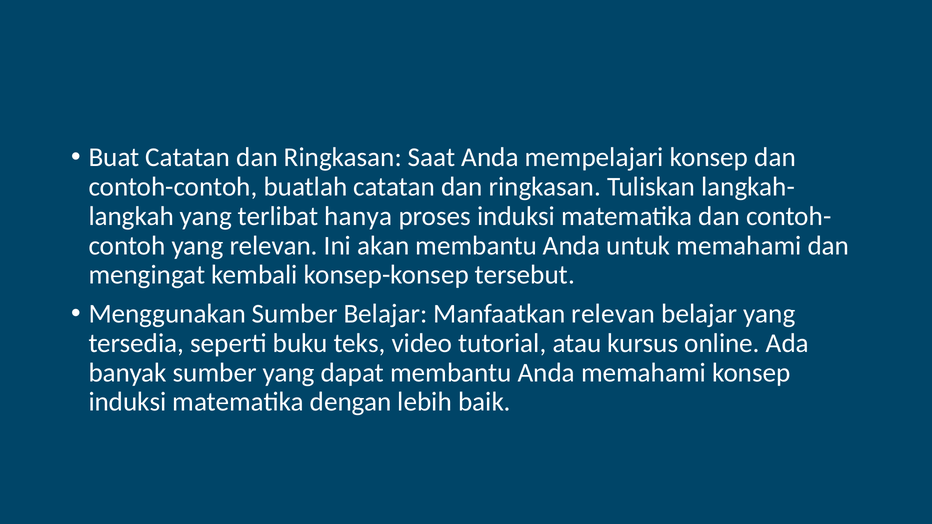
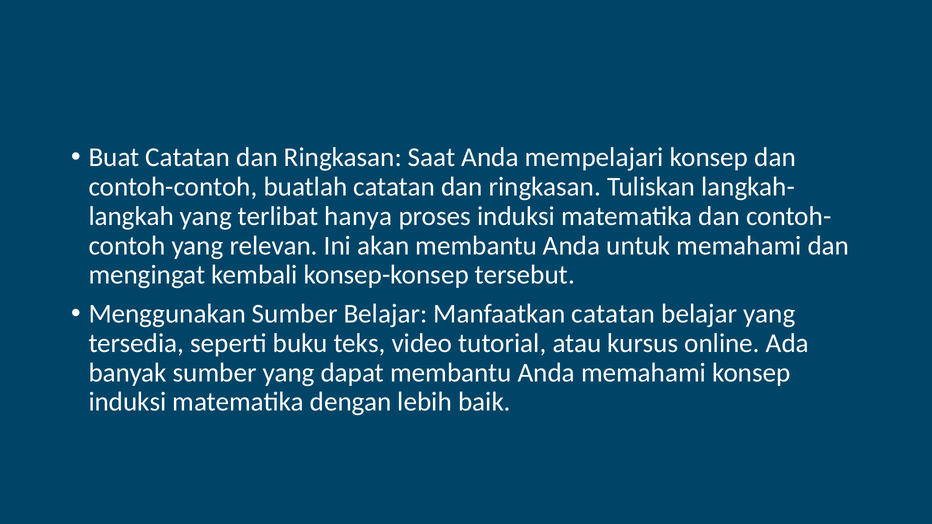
Manfaatkan relevan: relevan -> catatan (613, 314)
